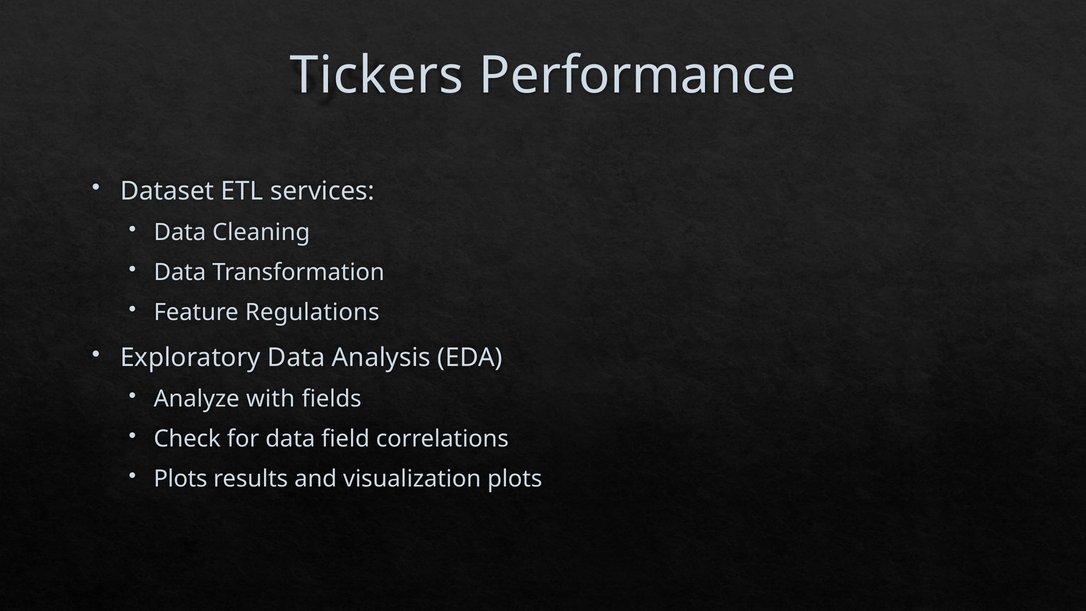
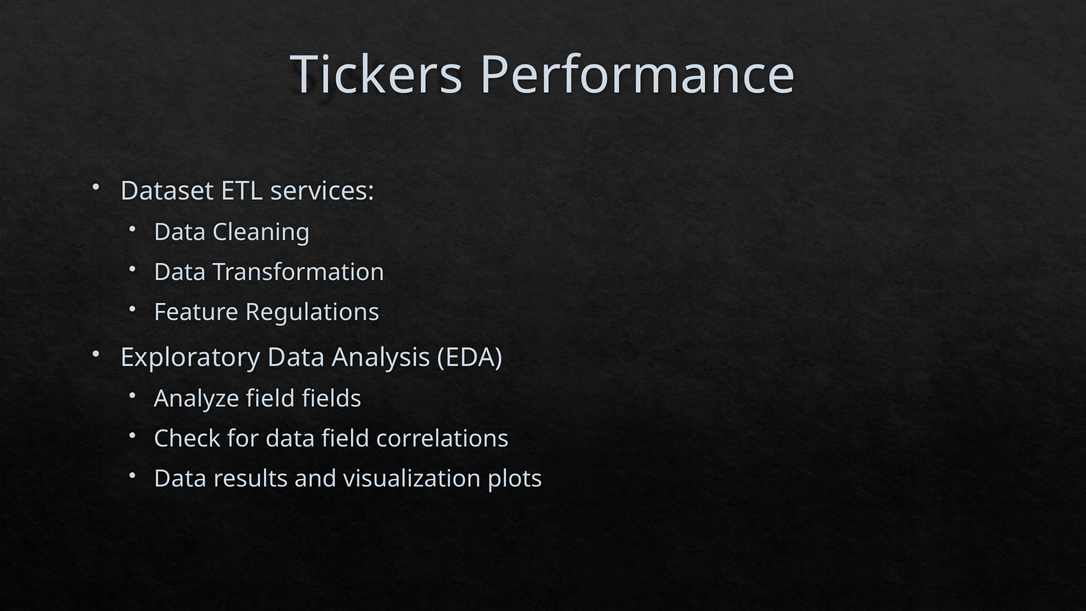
Analyze with: with -> field (271, 399)
Plots: Plots -> Data (180, 479)
